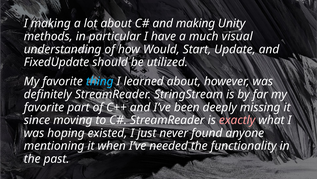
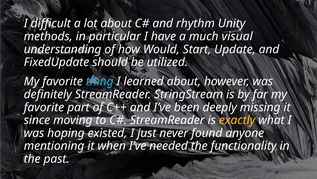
I making: making -> difficult (51, 23)
and making: making -> rhythm (195, 23)
exactly colour: pink -> yellow (237, 120)
